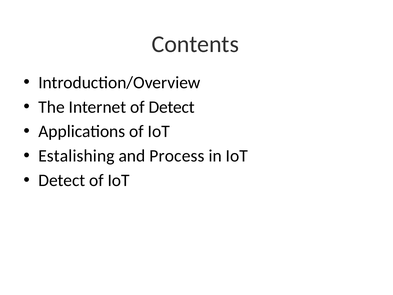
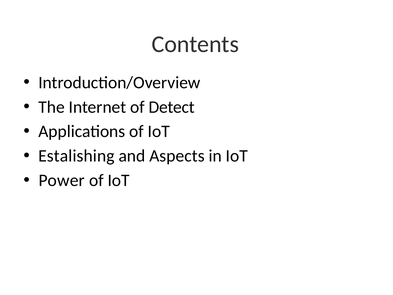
Process: Process -> Aspects (177, 156)
Detect: Detect -> Power (62, 180)
